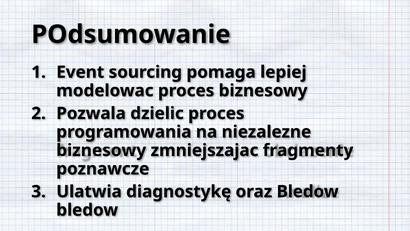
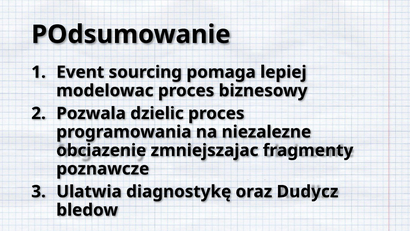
biznesowy: biznesowy -> obciazenie (101, 150)
oraz Bledow: Bledow -> Dudycz (307, 191)
